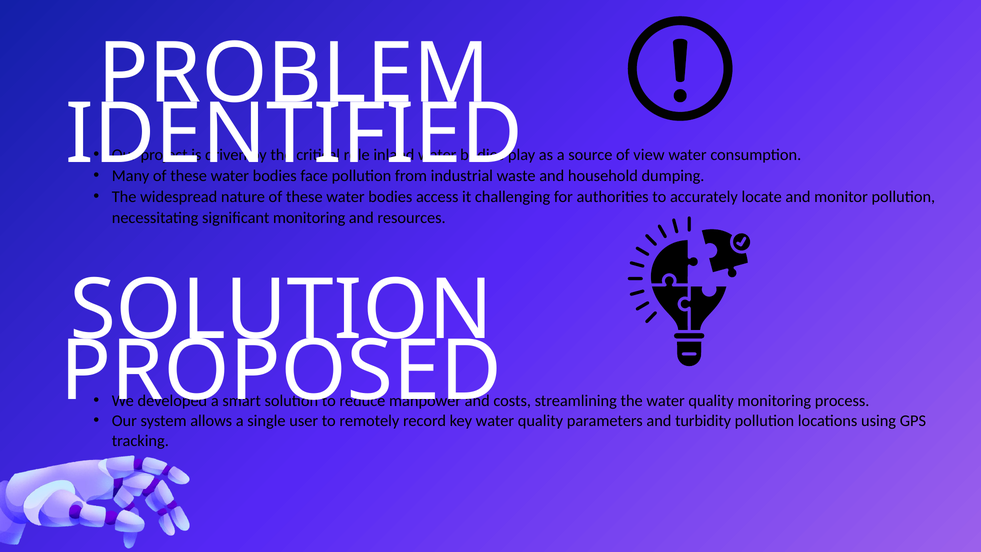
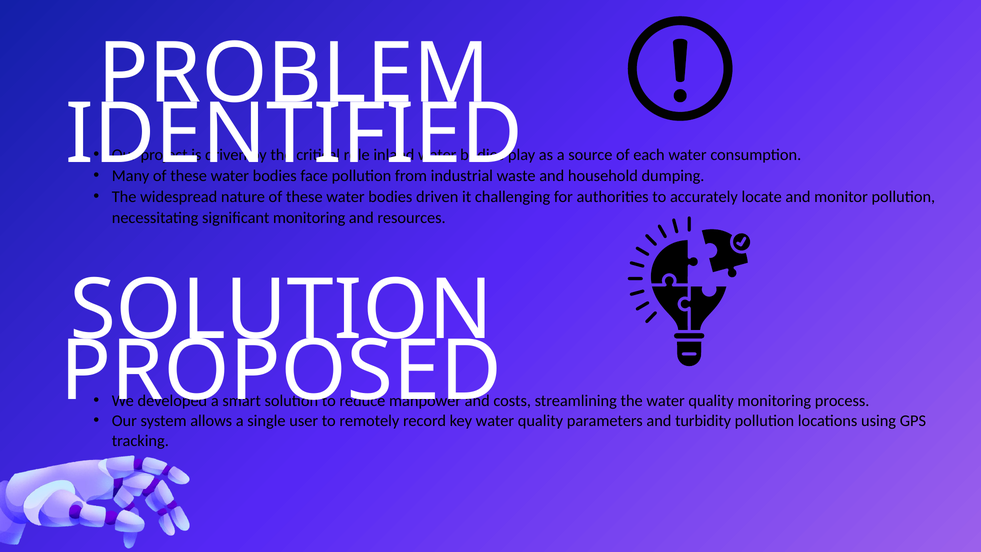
view: view -> each (649, 155)
bodies access: access -> driven (437, 197)
